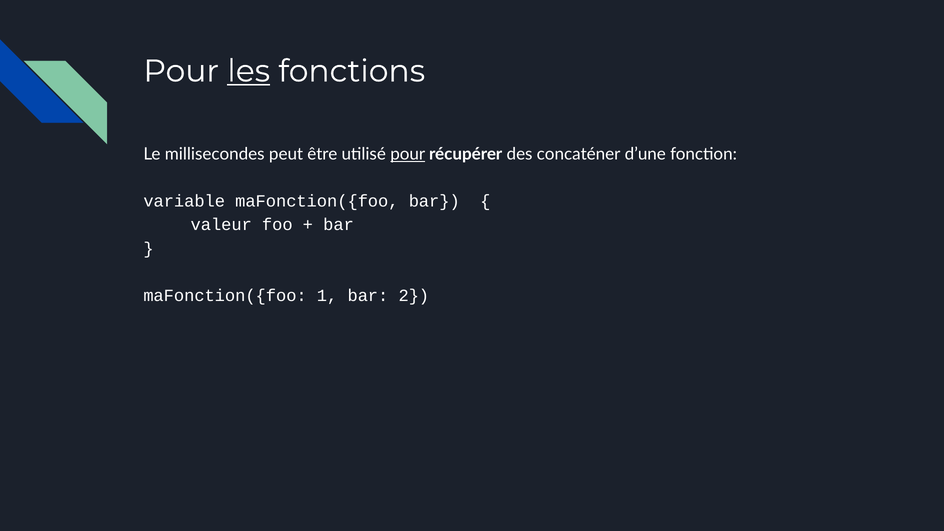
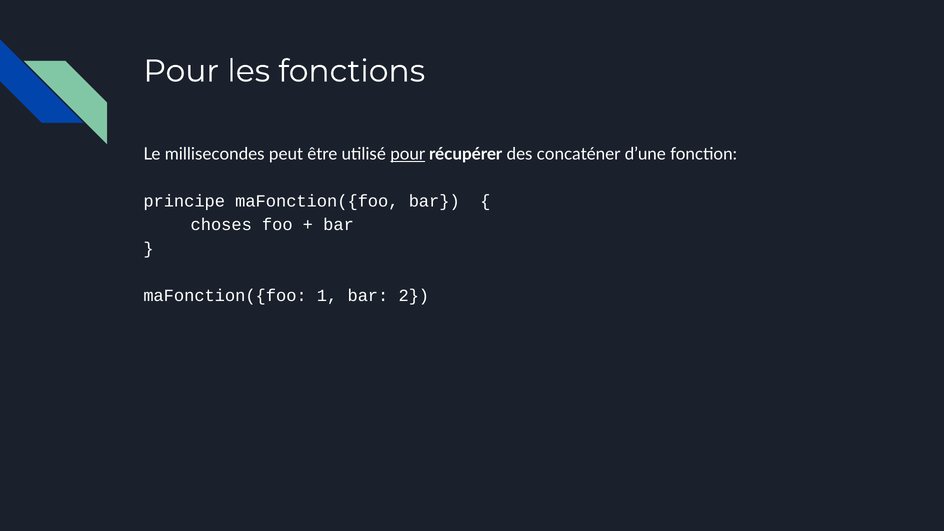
les underline: present -> none (249, 71)
variable: variable -> principe (184, 201)
valeur: valeur -> choses (221, 225)
